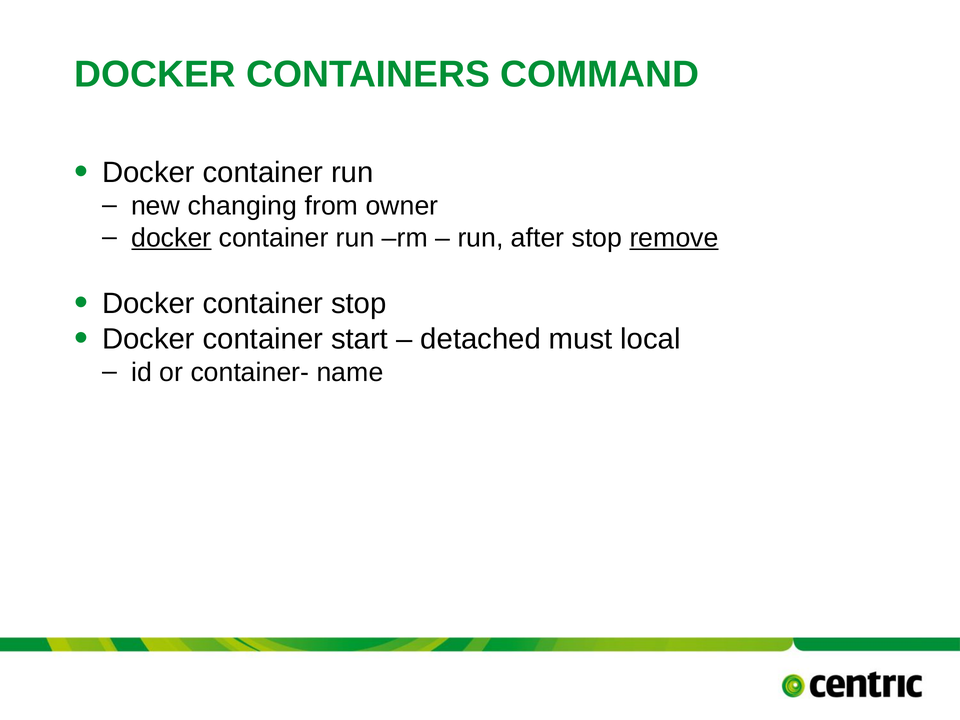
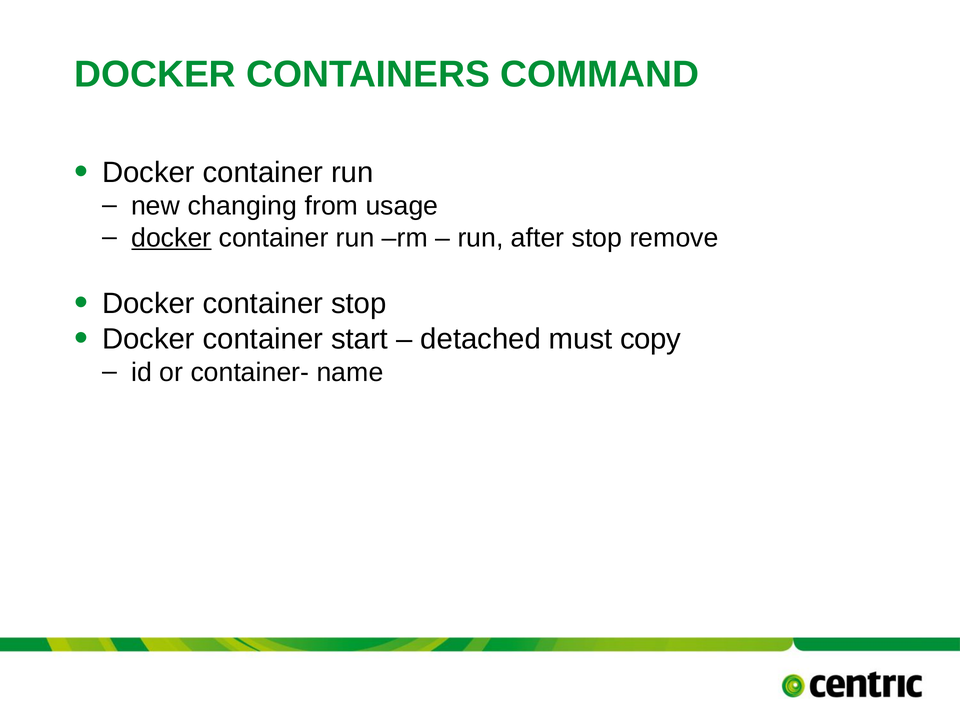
owner: owner -> usage (402, 206)
remove underline: present -> none (674, 238)
local: local -> copy (651, 339)
